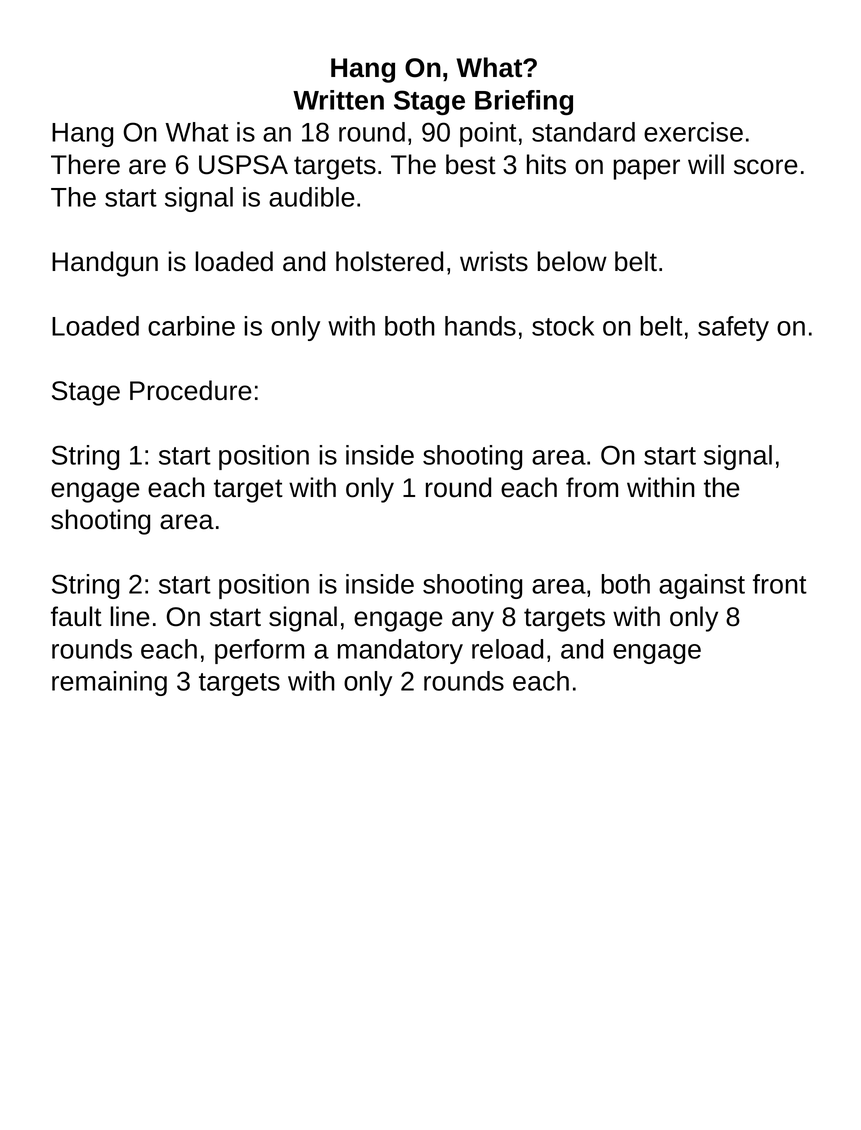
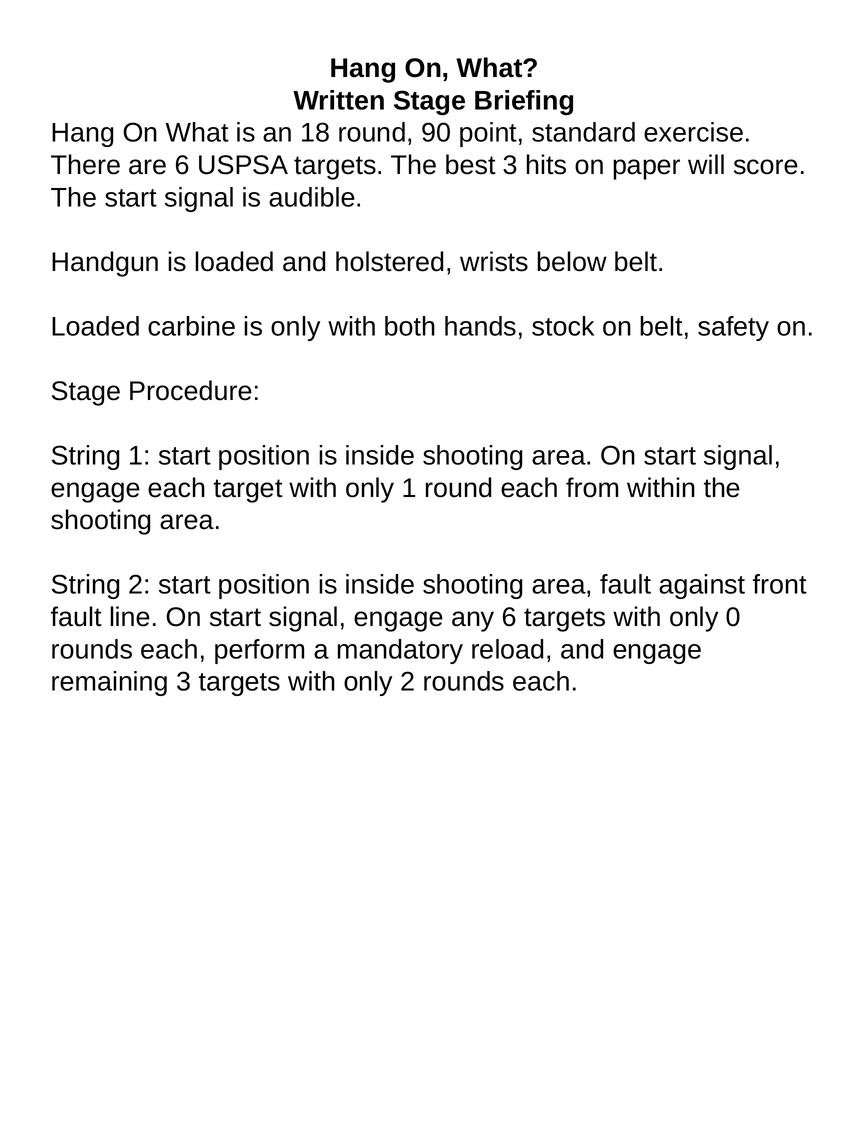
area both: both -> fault (626, 585)
any 8: 8 -> 6 (509, 617)
only 8: 8 -> 0 (733, 617)
